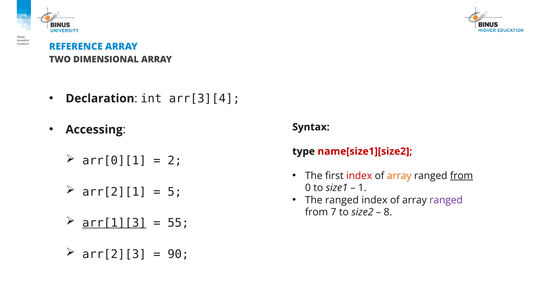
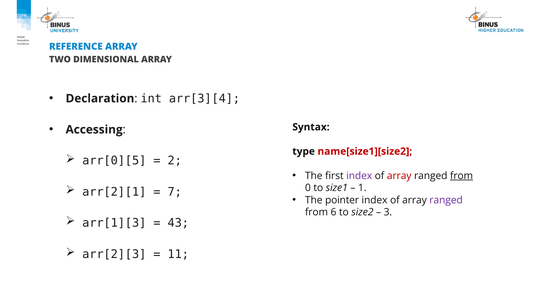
arr[0][1: arr[0][1 -> arr[0][5 (114, 161)
index colour: red -> purple (359, 176)
array colour: orange -> red (399, 176)
5: 5 -> 7 (175, 192)
The ranged: ranged -> pointer (342, 200)
7: 7 -> 6 (334, 212)
8: 8 -> 3 (388, 212)
arr[1][3 underline: present -> none (114, 223)
55: 55 -> 43 (178, 223)
90: 90 -> 11 (178, 254)
